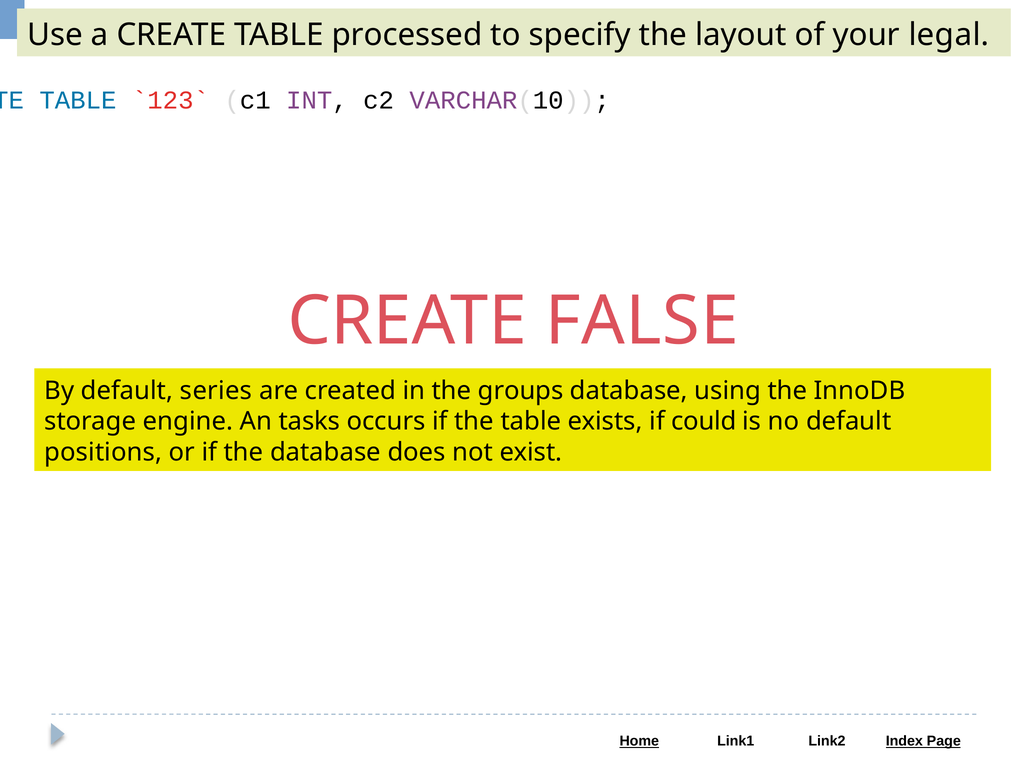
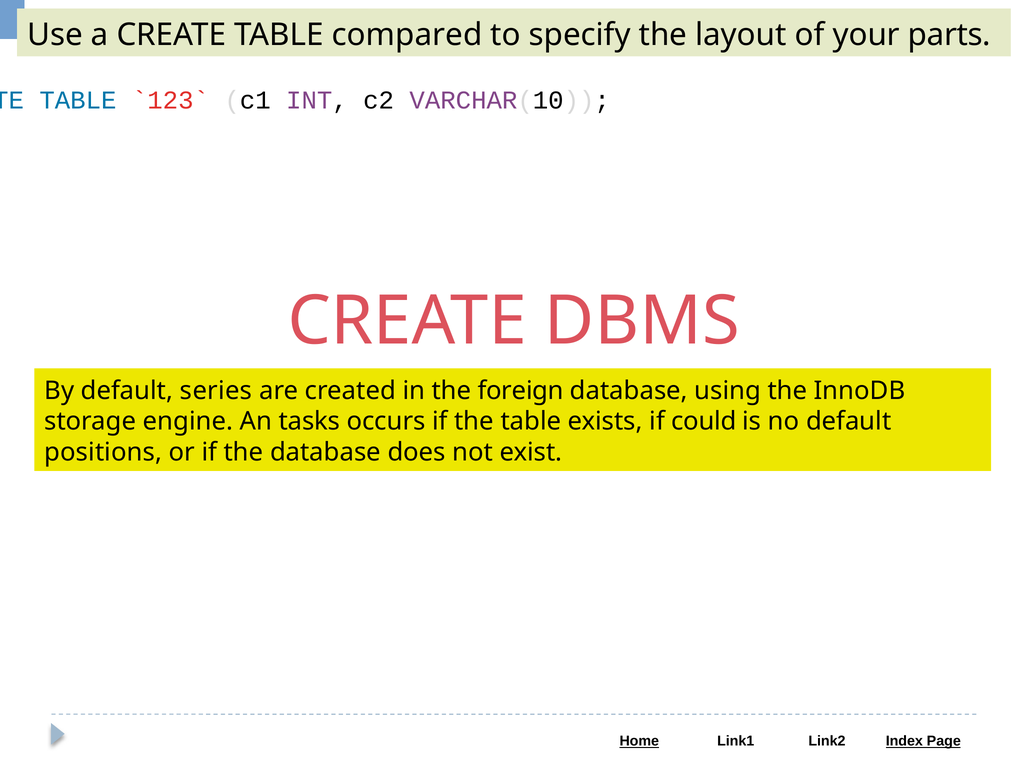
processed: processed -> compared (407, 35)
legal: legal -> parts (949, 35)
FALSE: FALSE -> DBMS (642, 321)
groups: groups -> foreign (521, 391)
